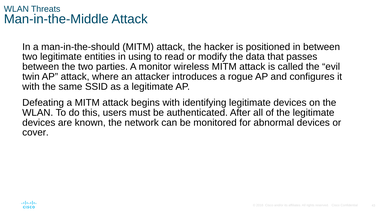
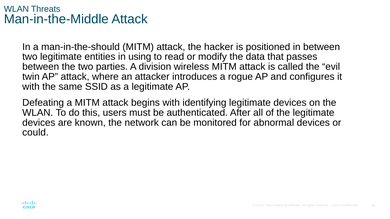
monitor: monitor -> division (155, 67)
cover: cover -> could (35, 133)
